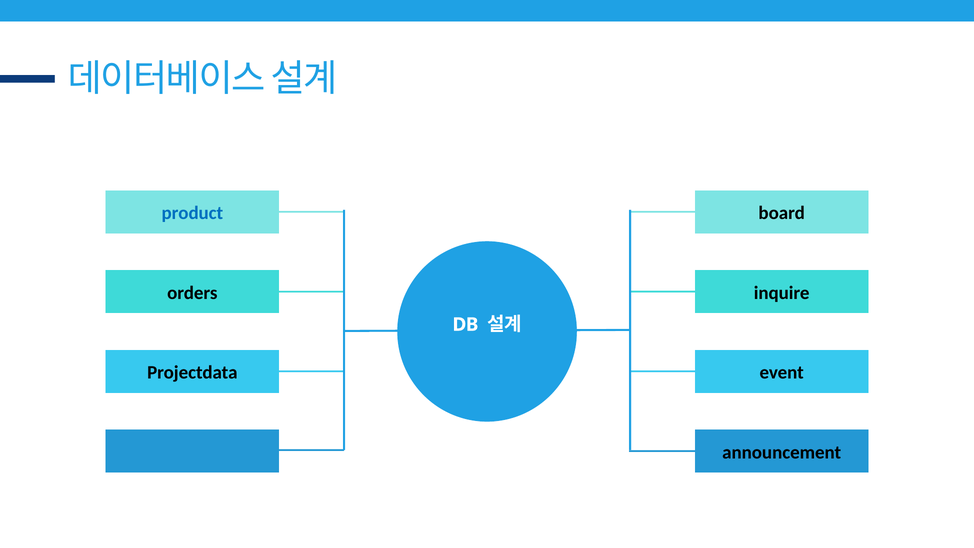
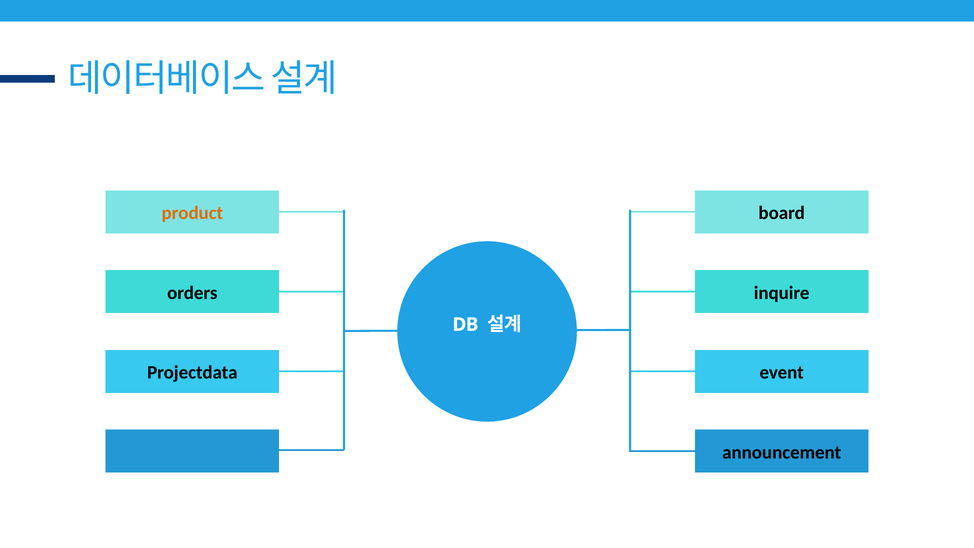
product colour: blue -> orange (192, 213)
